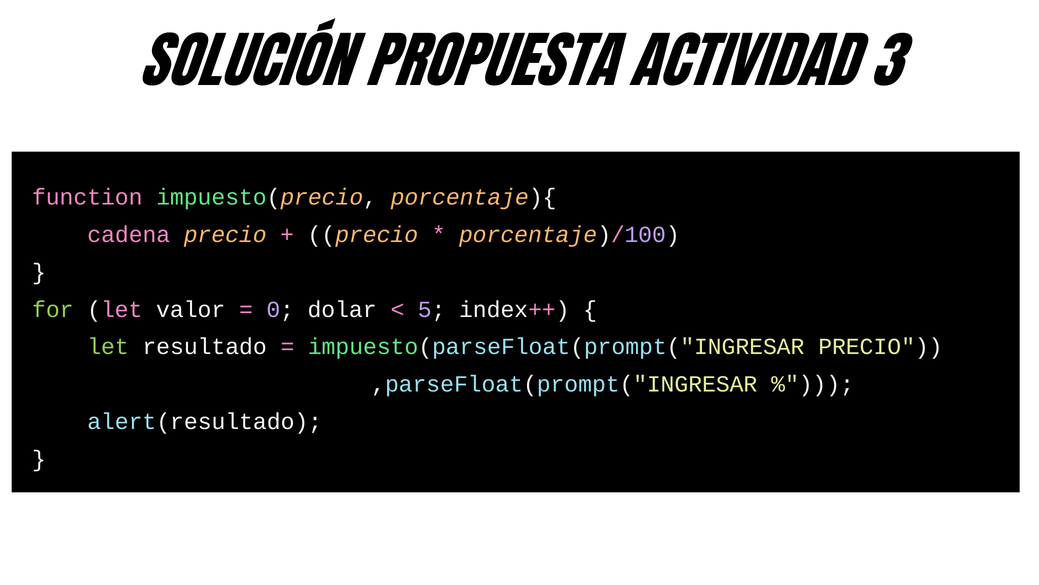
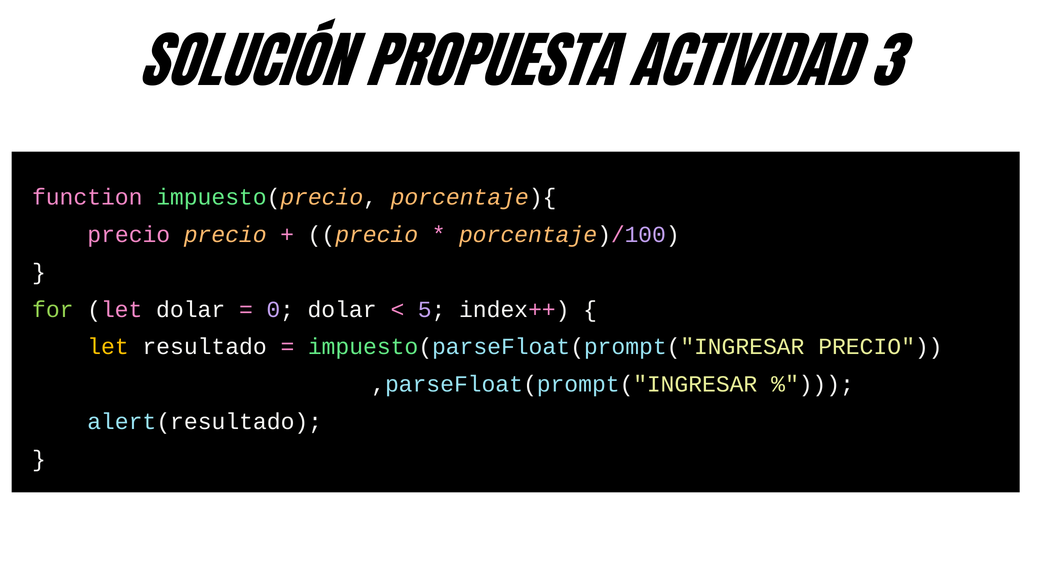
cadena: cadena -> precio (129, 235)
let valor: valor -> dolar (191, 309)
let colour: light green -> yellow (108, 347)
